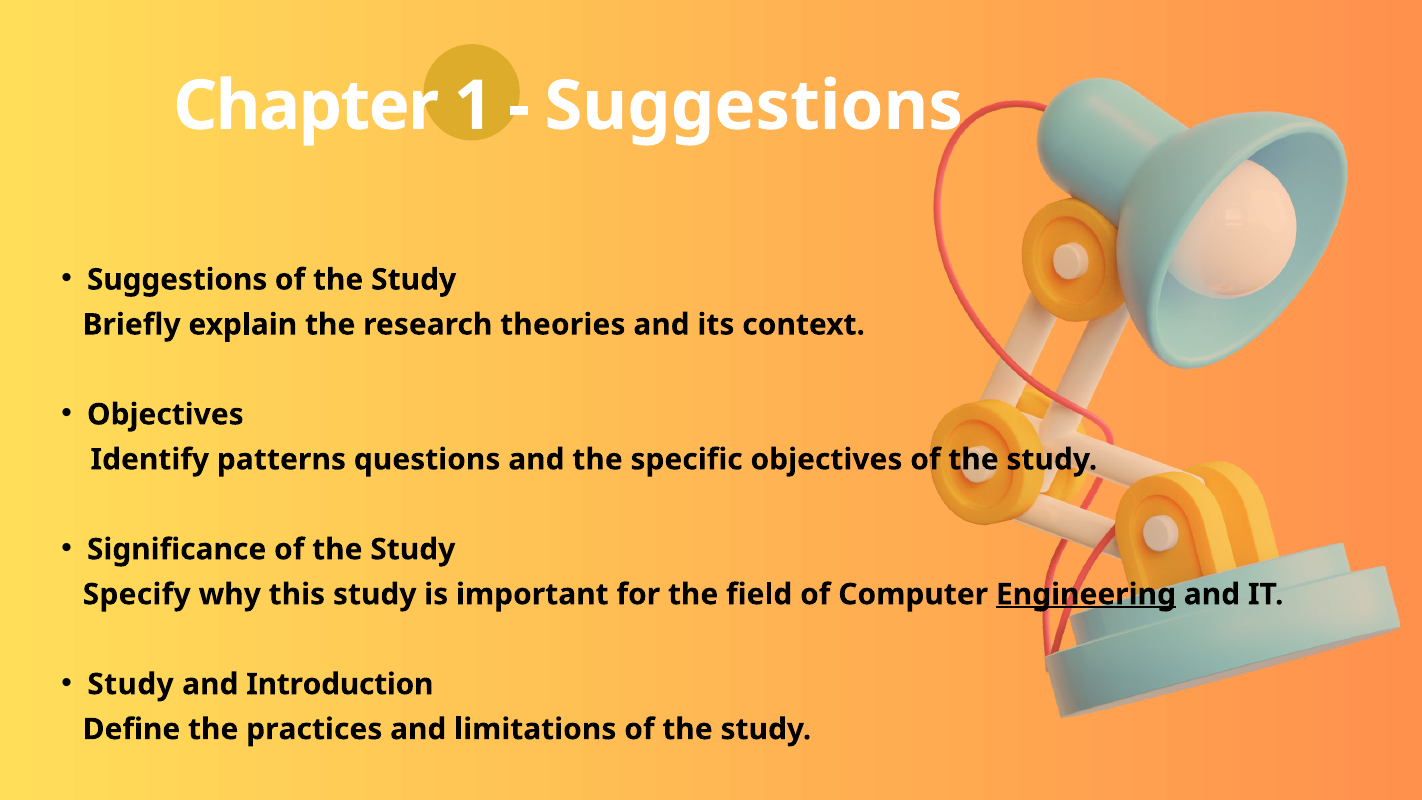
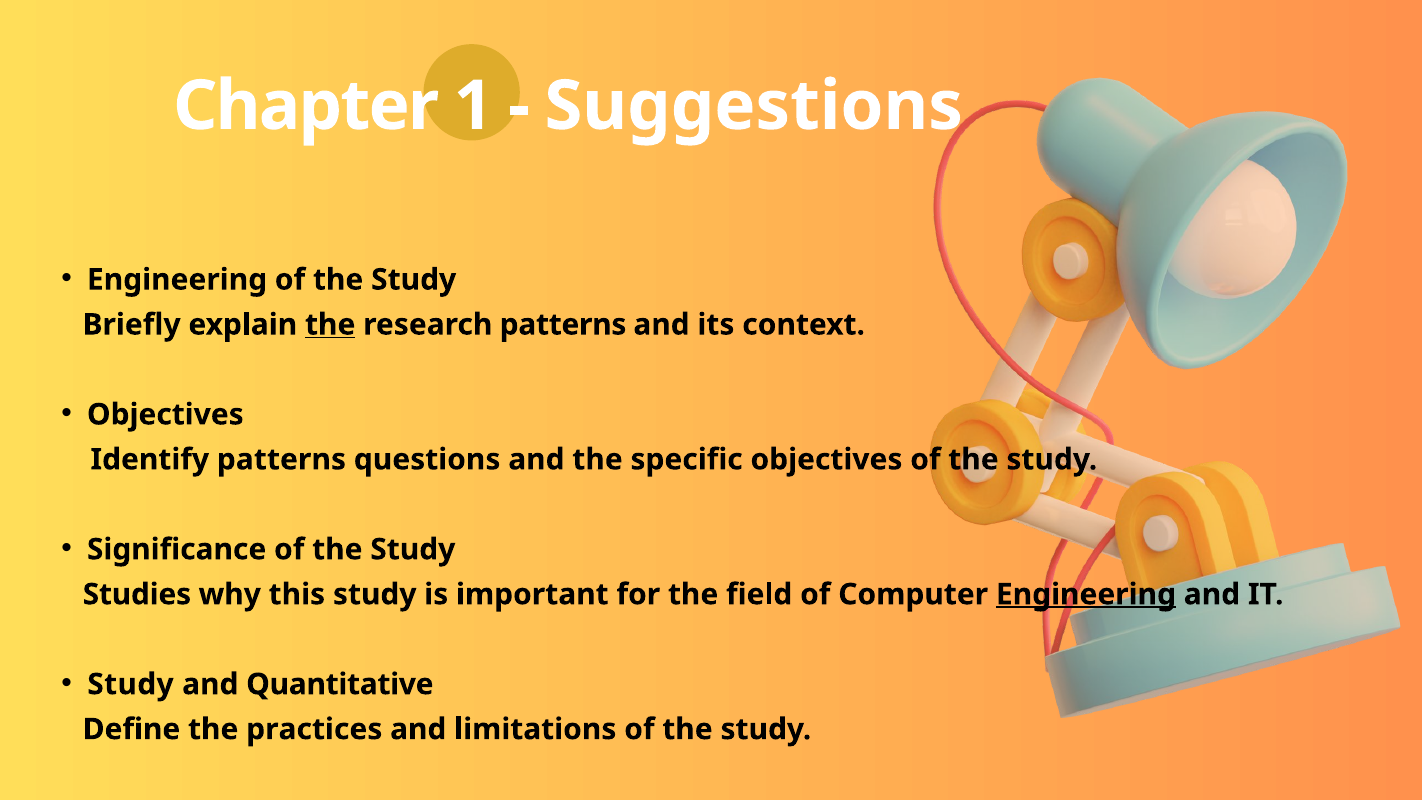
Suggestions: Suggestions -> Engineering (177, 280)
the underline: none -> present (330, 325)
research theories: theories -> patterns (563, 325)
Specify: Specify -> Studies (137, 594)
Introduction: Introduction -> Quantitative (340, 684)
